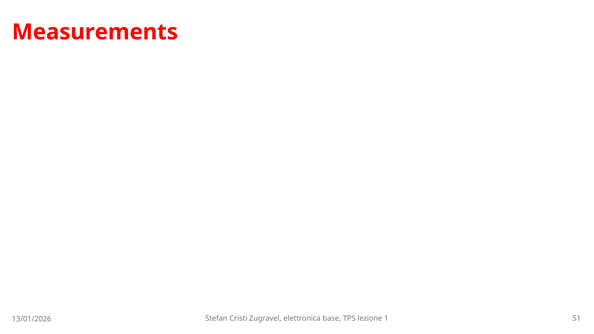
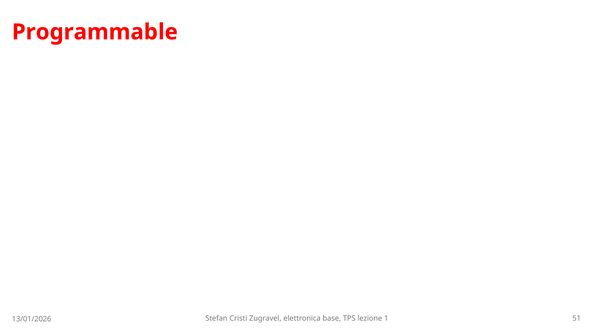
Measurements: Measurements -> Programmable (95, 32)
